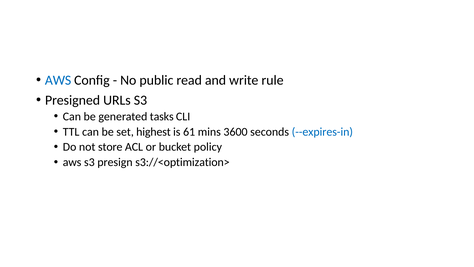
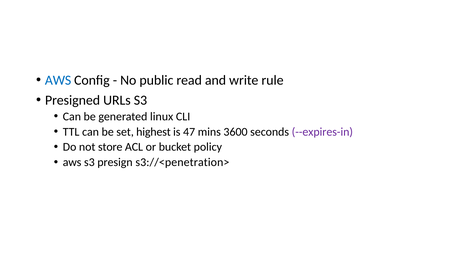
tasks: tasks -> linux (162, 116)
61: 61 -> 47 (189, 132)
--expires-in colour: blue -> purple (322, 132)
s3://<optimization>: s3://<optimization> -> s3://<penetration> (182, 162)
